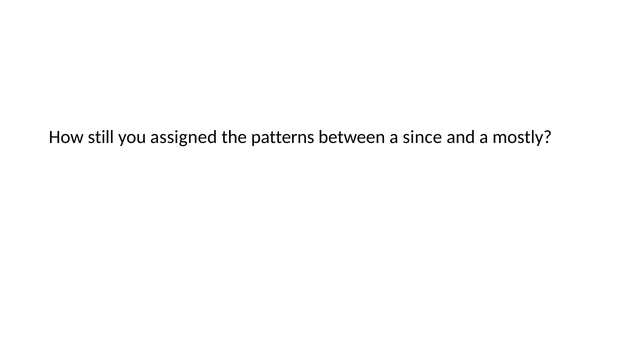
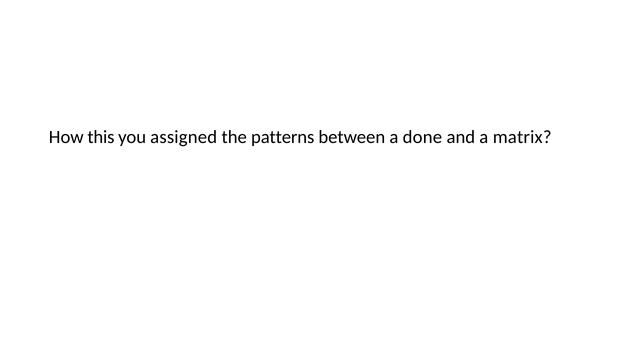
still: still -> this (101, 138)
since: since -> done (422, 138)
mostly: mostly -> matrix (522, 138)
